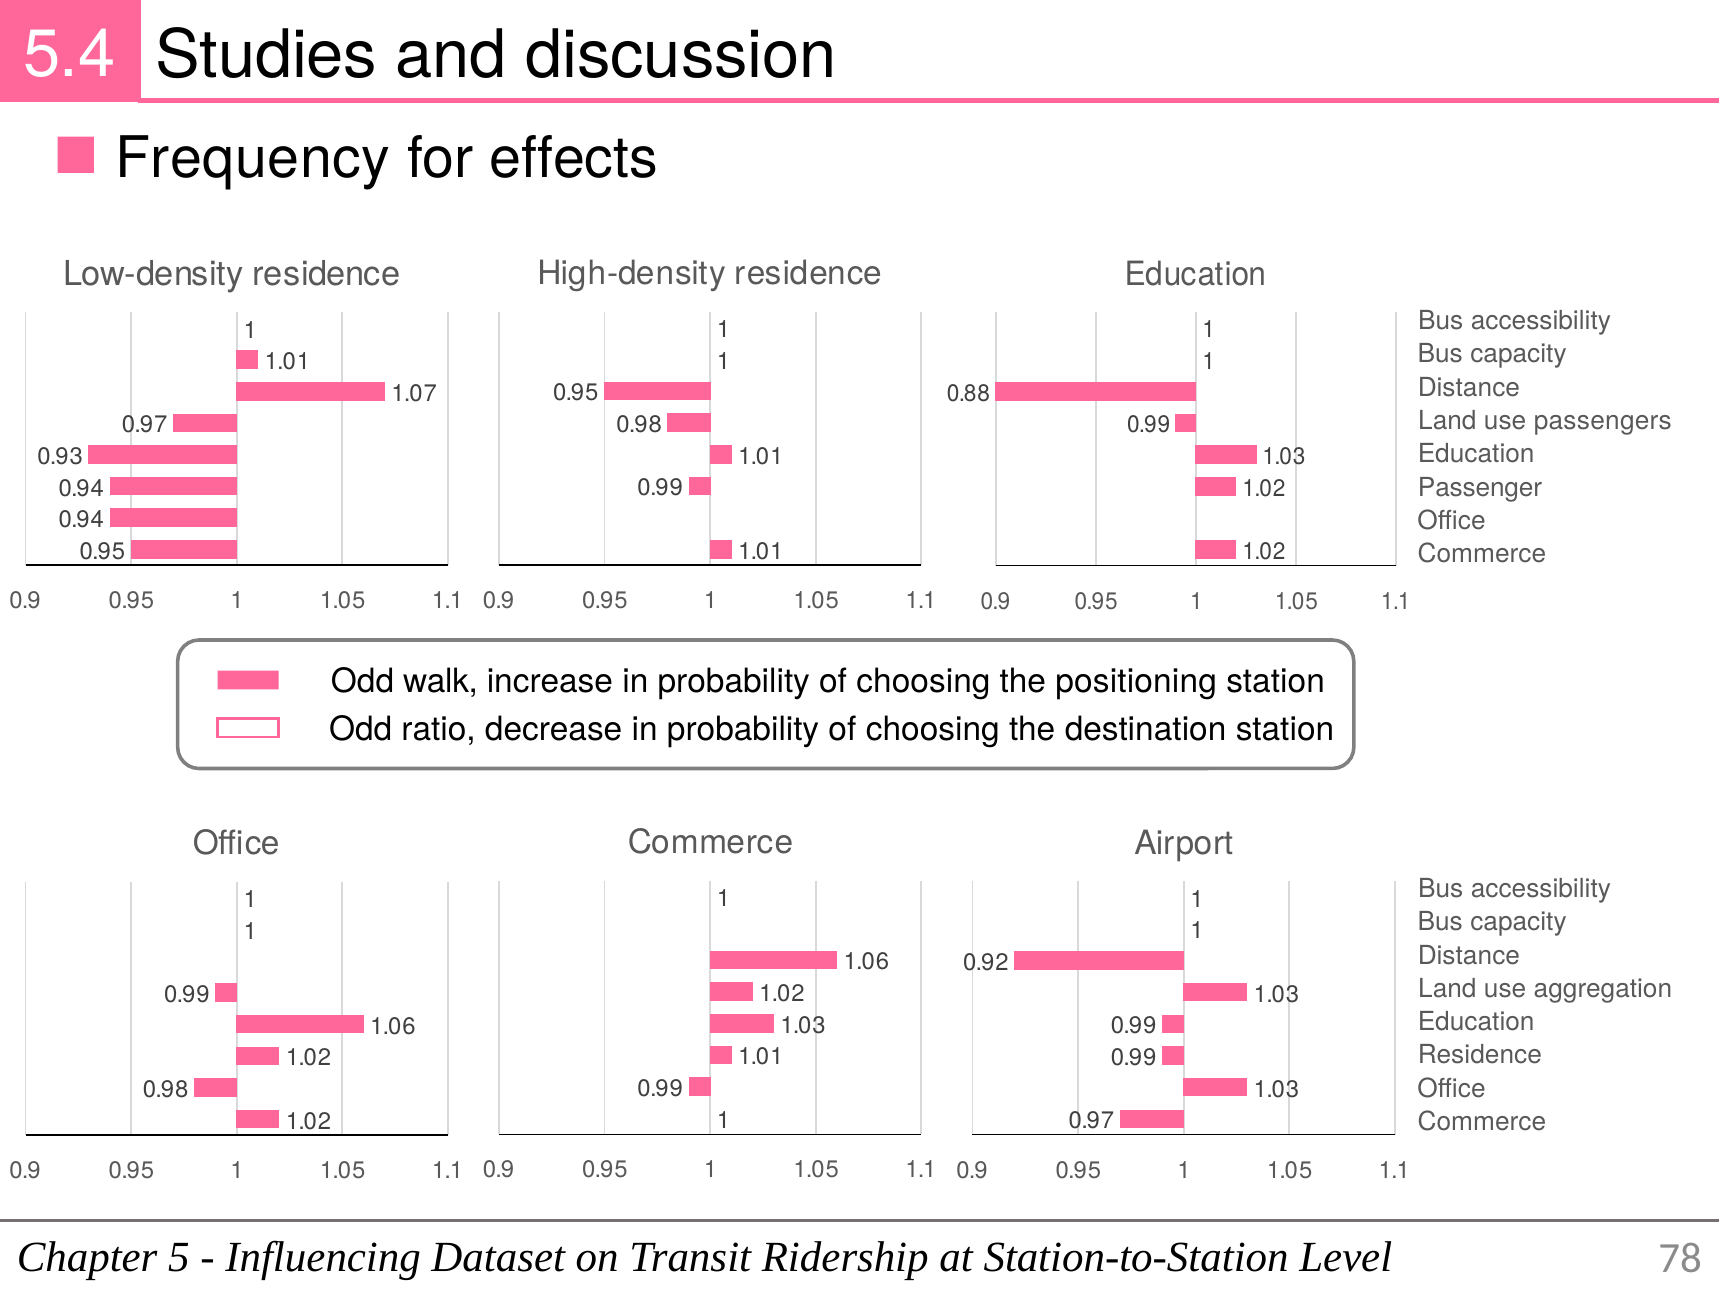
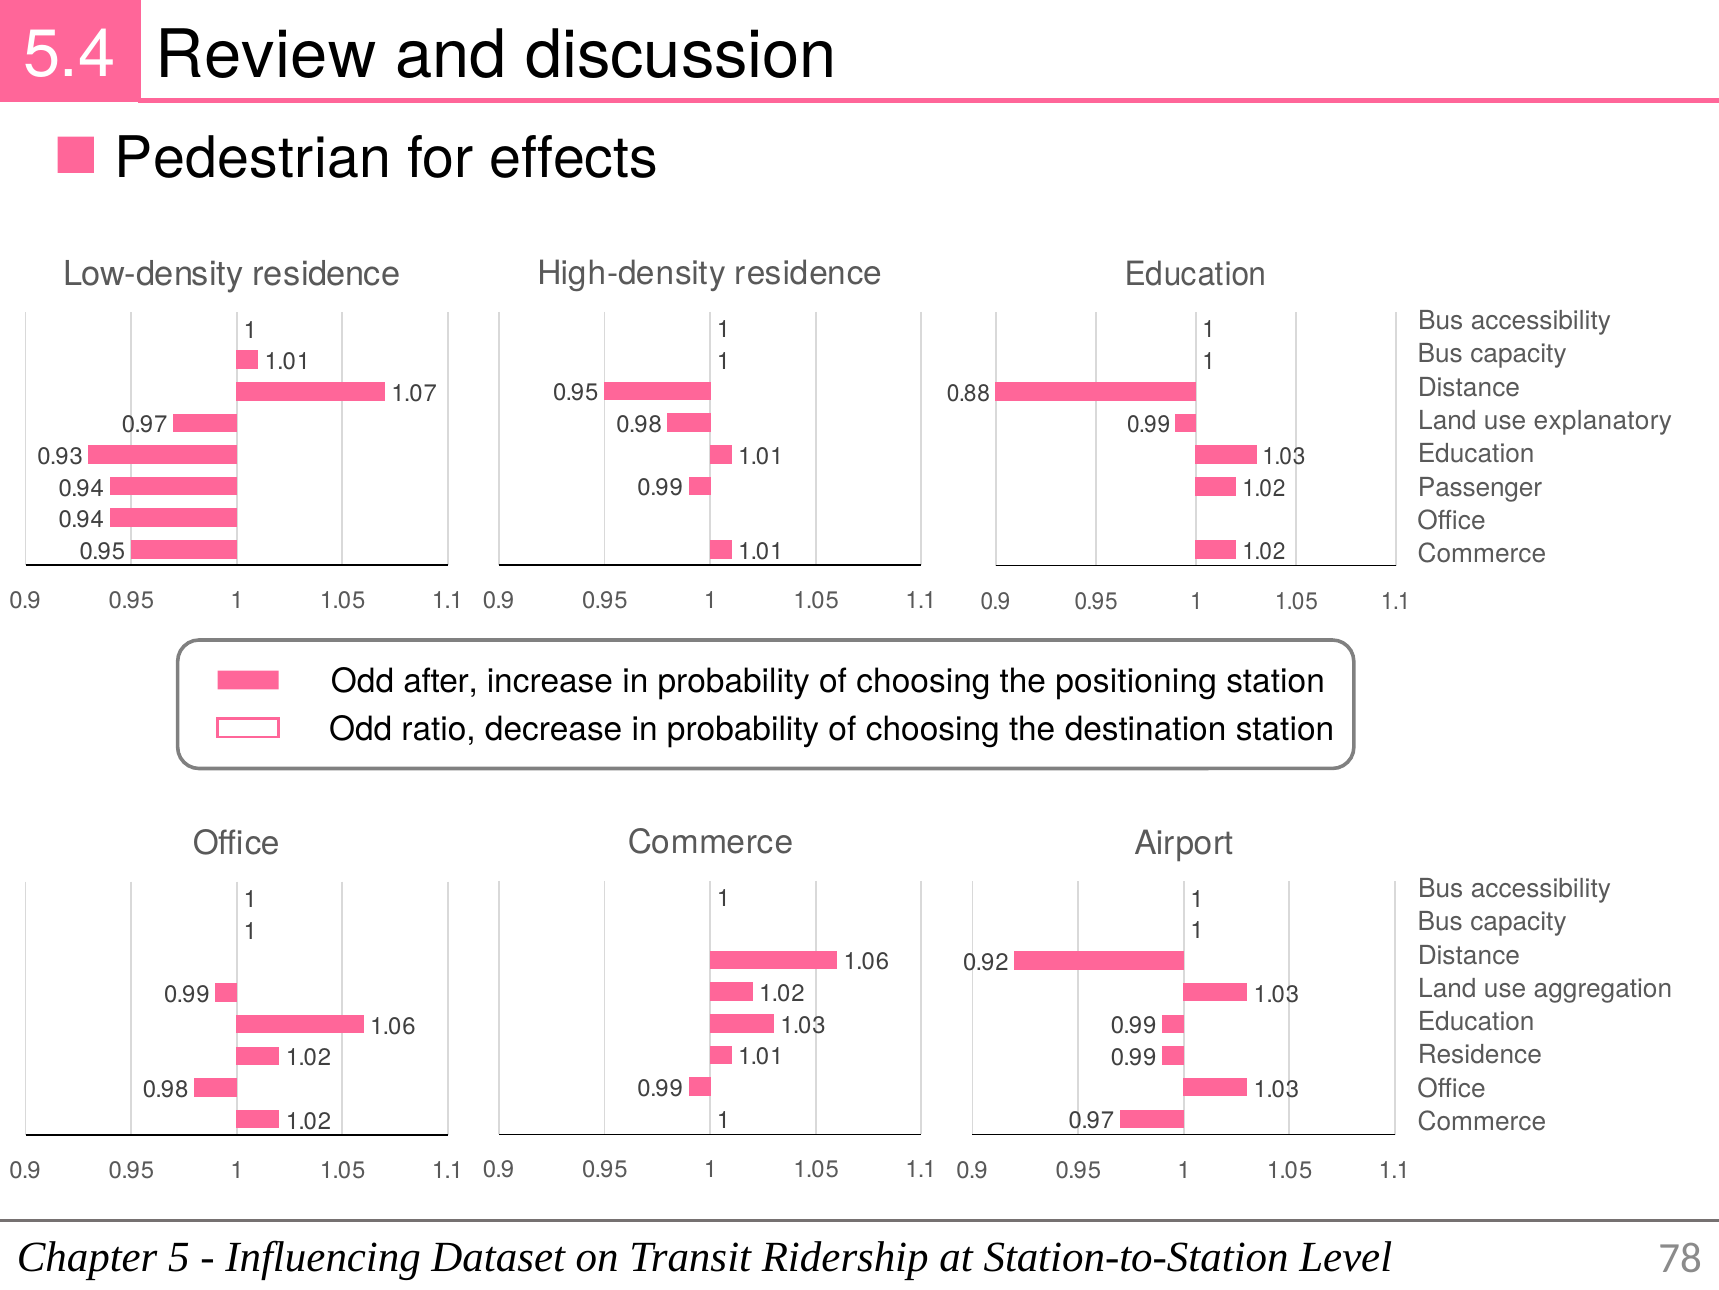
Studies: Studies -> Review (266, 55)
Frequency: Frequency -> Pedestrian (253, 158)
passengers: passengers -> explanatory (1603, 421)
walk: walk -> after (441, 681)
